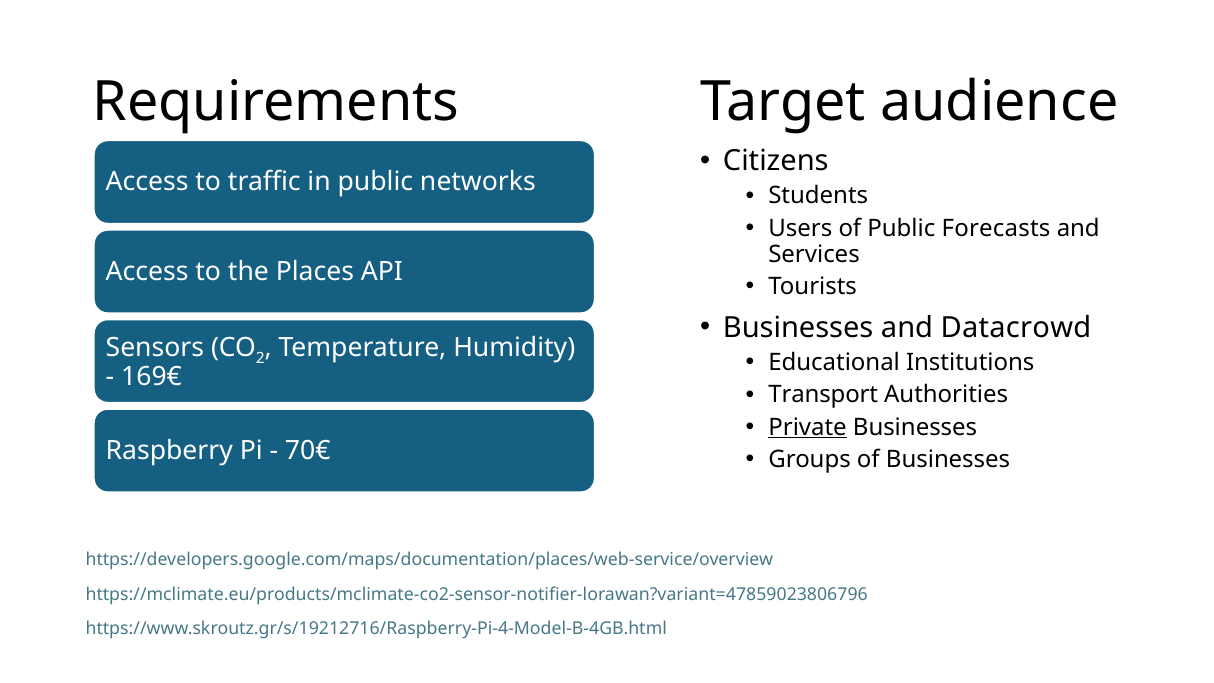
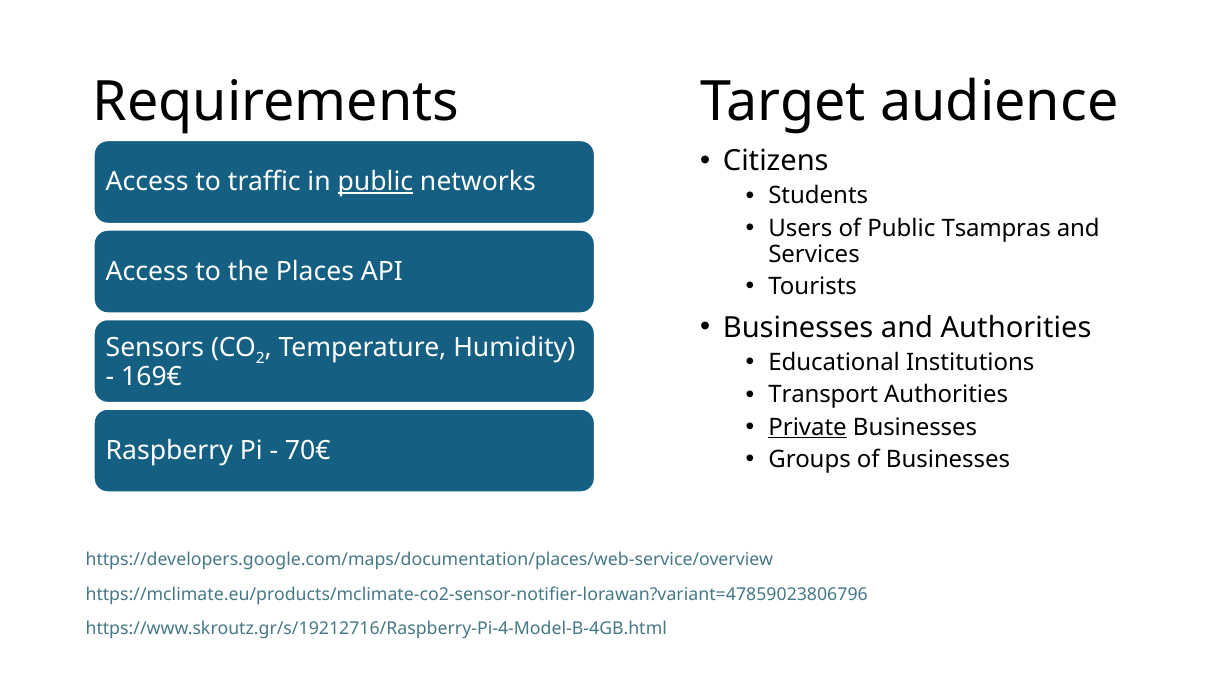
public underline: none -> present (375, 182)
Forecasts: Forecasts -> Tsampras (996, 228)
and Datacrowd: Datacrowd -> Authorities (1016, 328)
